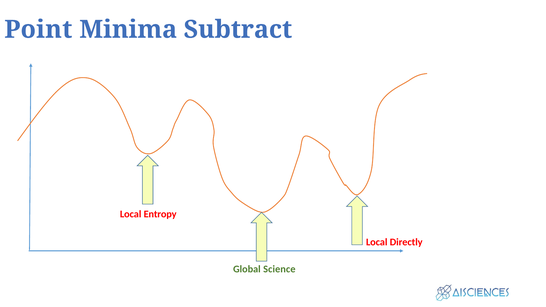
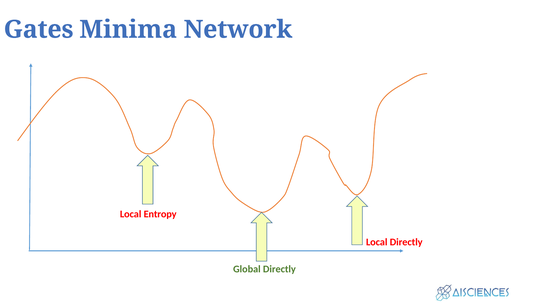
Point: Point -> Gates (39, 30)
Subtract: Subtract -> Network (238, 30)
Global Science: Science -> Directly (279, 269)
